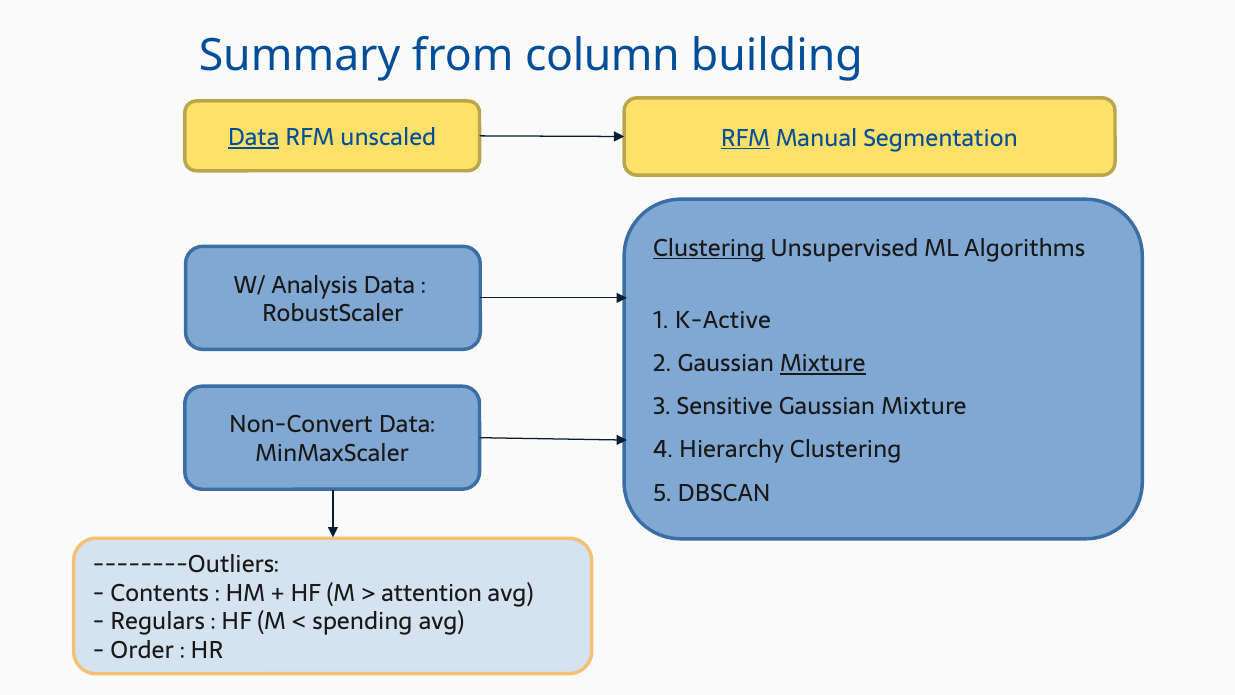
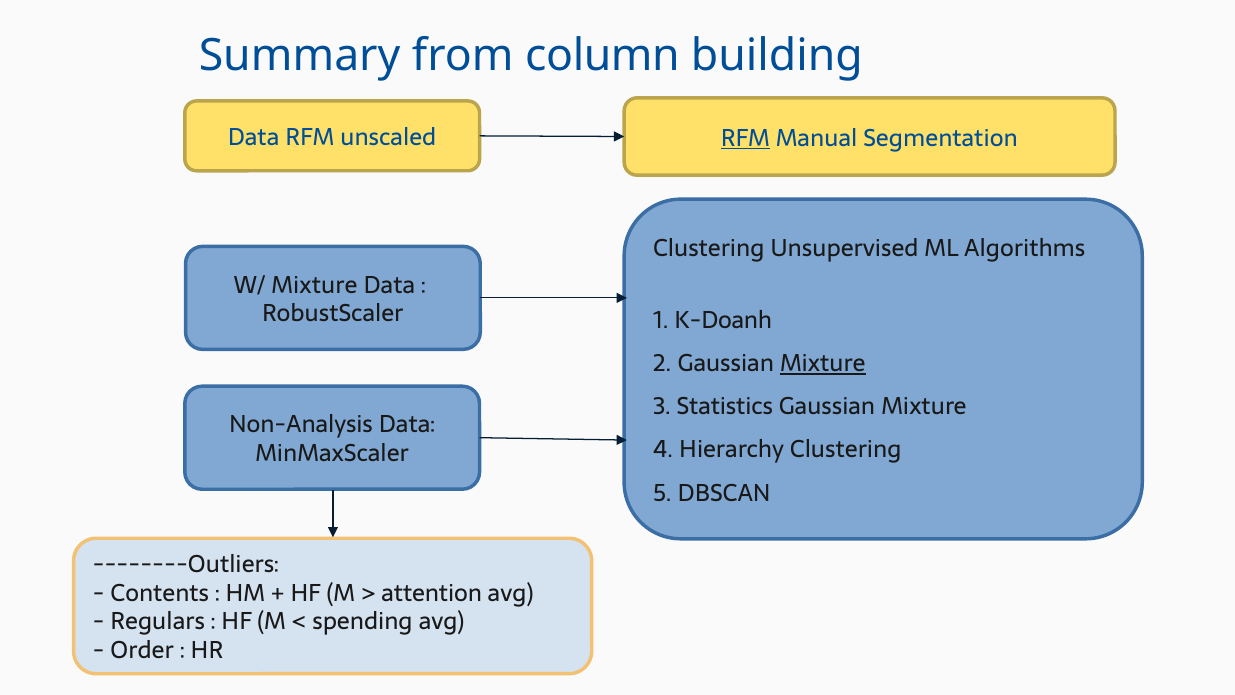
Data underline: present -> none (254, 137)
Clustering underline: present -> none (709, 248)
W/ Analysis: Analysis -> Mixture (314, 285)
K-Active: K-Active -> K-Doanh (723, 320)
Sensitive: Sensitive -> Statistics (725, 407)
Non-Convert: Non-Convert -> Non-Analysis (301, 425)
